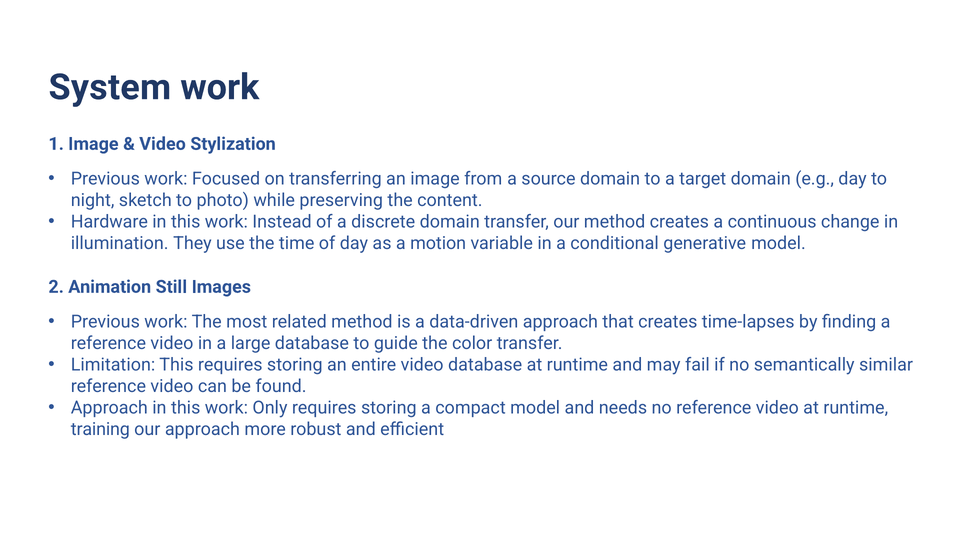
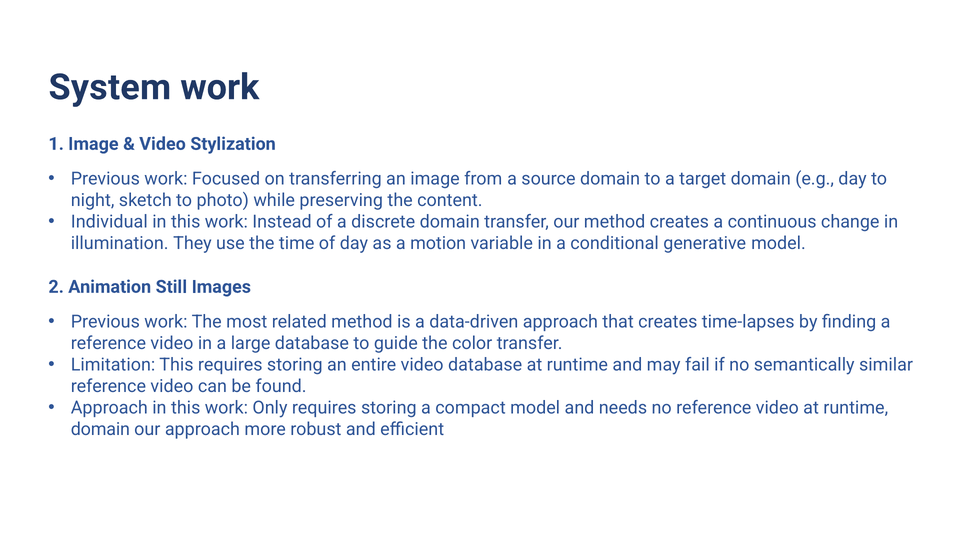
Hardware: Hardware -> Individual (109, 222)
training: training -> domain (100, 429)
